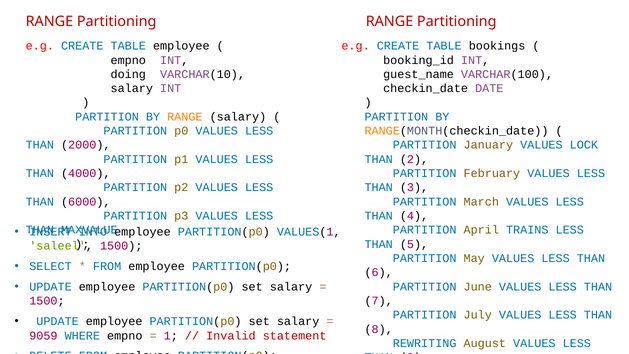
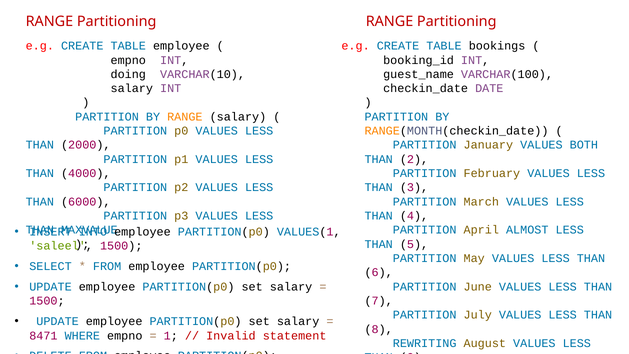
LOCK: LOCK -> BOTH (584, 145)
TRAINS: TRAINS -> ALMOST (527, 230)
9059: 9059 -> 8471 (43, 335)
